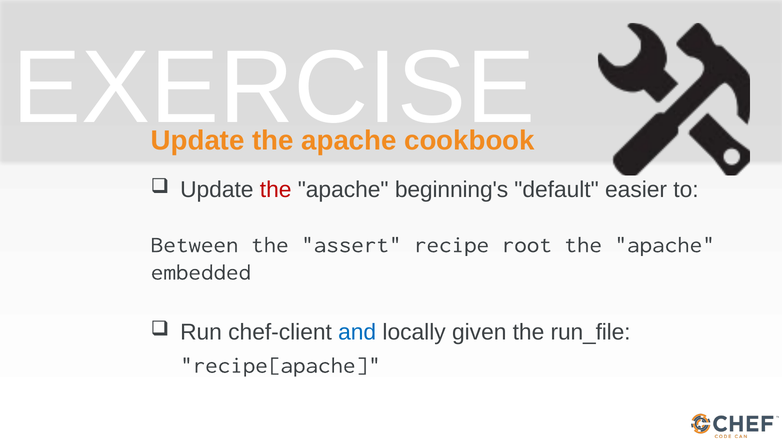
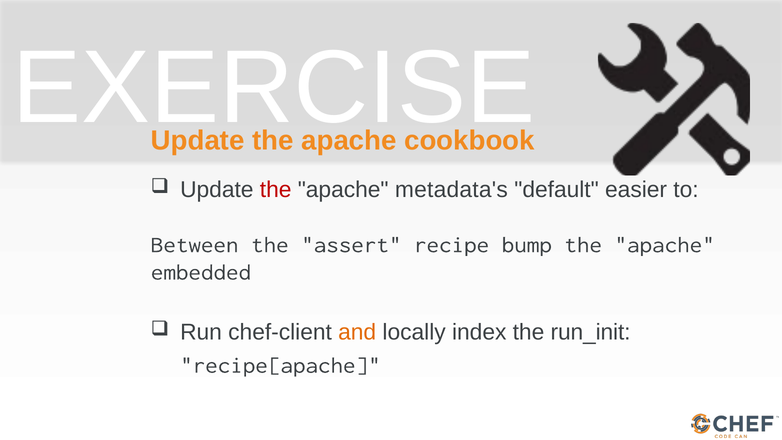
beginning's: beginning's -> metadata's (451, 190)
root: root -> bump (527, 245)
and colour: blue -> orange (357, 332)
given: given -> index (479, 332)
run_file: run_file -> run_init (591, 332)
